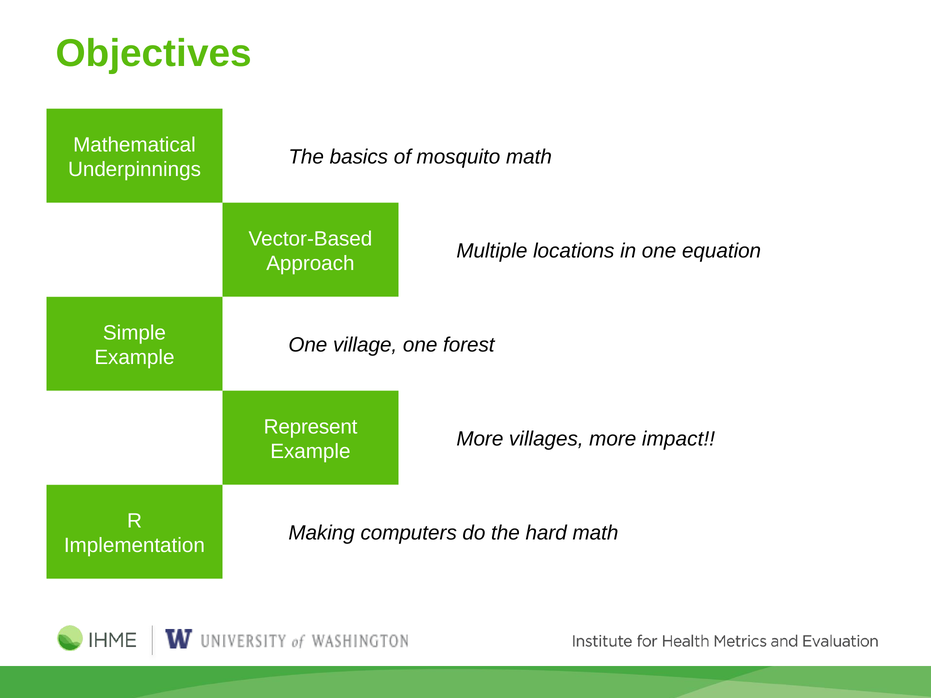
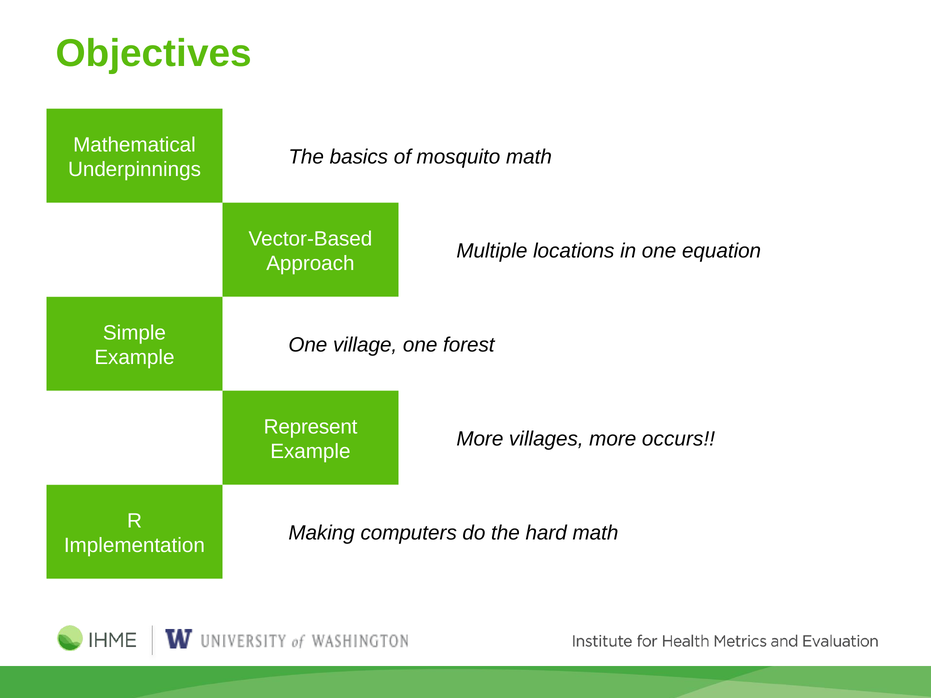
impact: impact -> occurs (679, 439)
